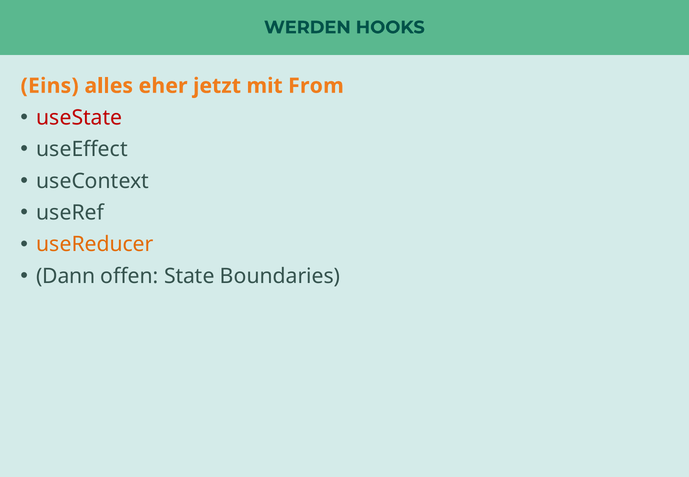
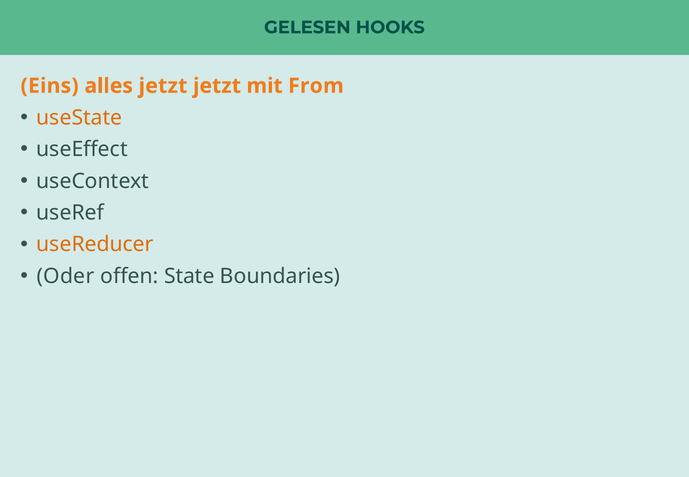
WERDEN: WERDEN -> GELESEN (307, 27)
alles eher: eher -> jetzt (163, 86)
useState colour: red -> orange (79, 118)
Dann: Dann -> Oder (66, 276)
